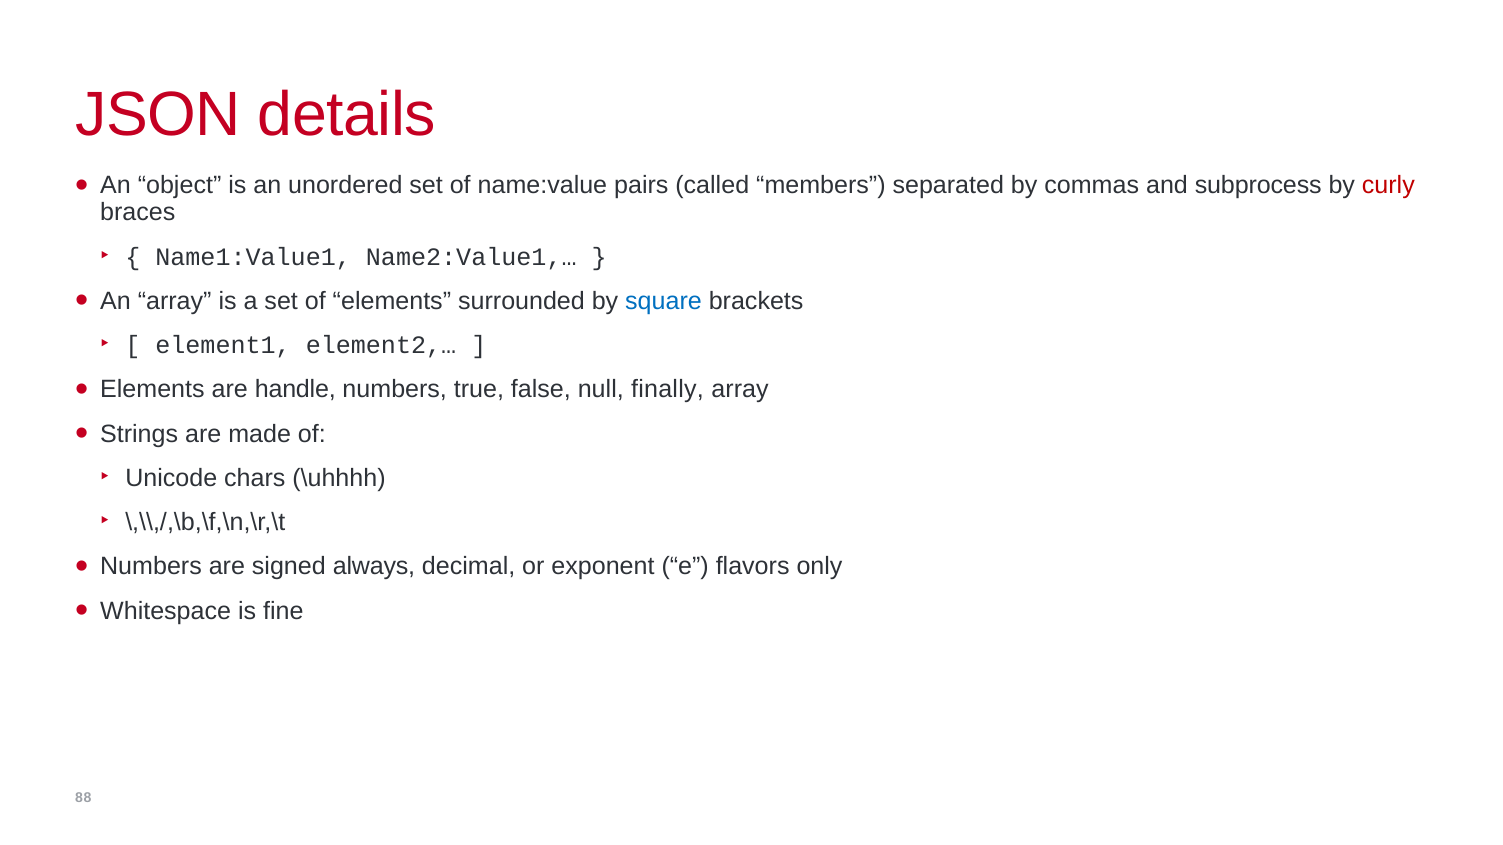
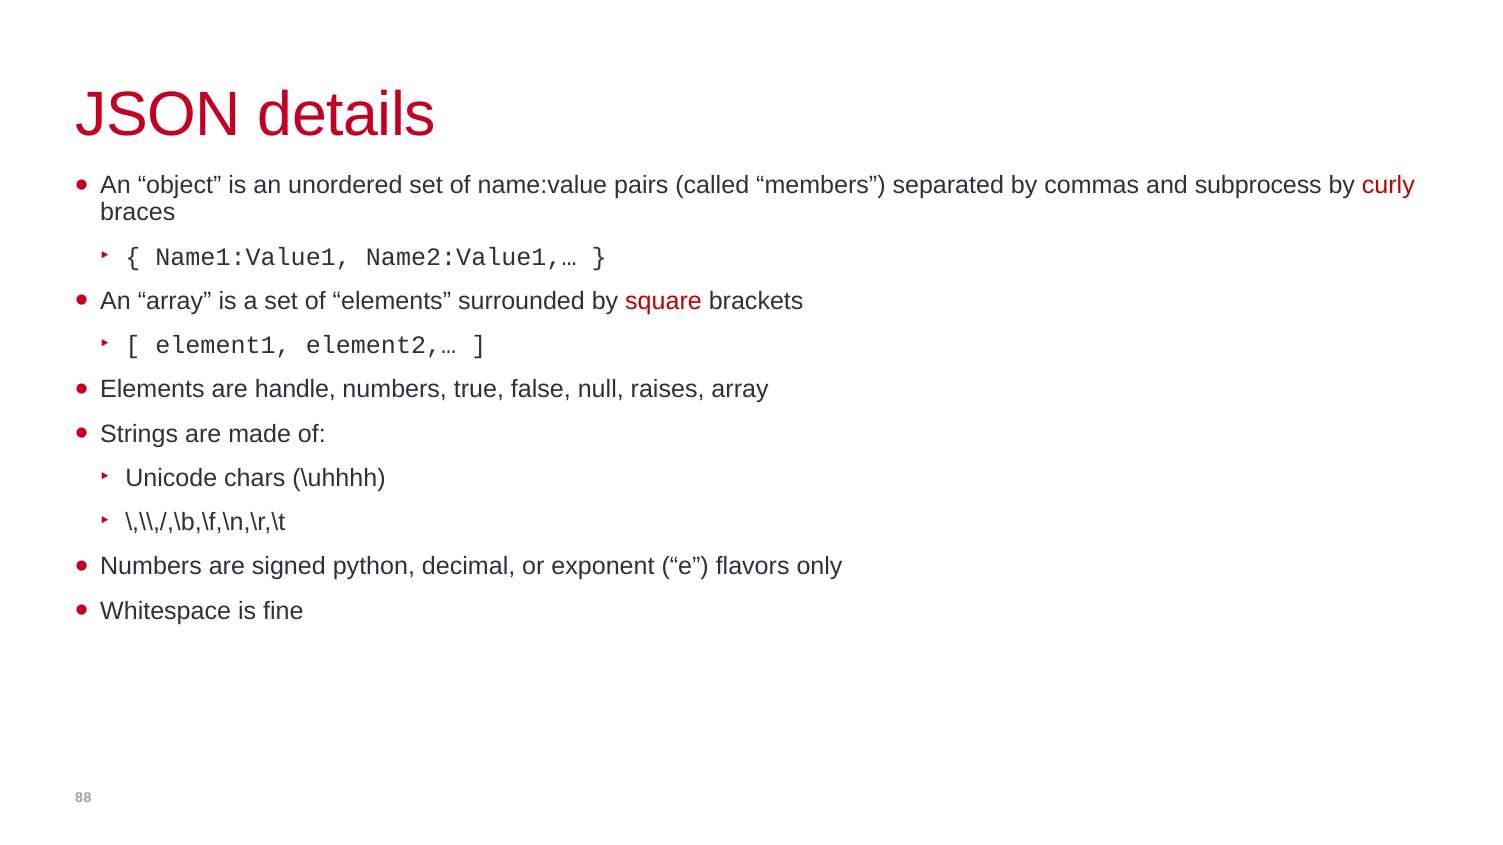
square colour: blue -> red (664, 301)
finally: finally -> raises (668, 390)
always: always -> python (374, 567)
